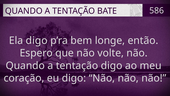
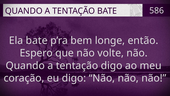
Ela digo: digo -> bate (37, 40)
